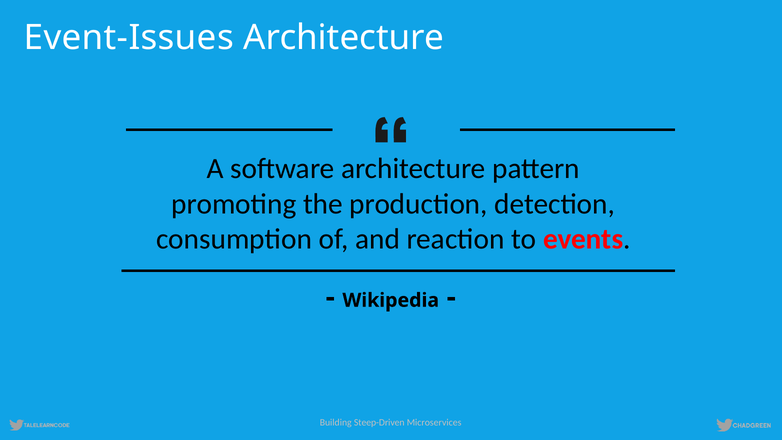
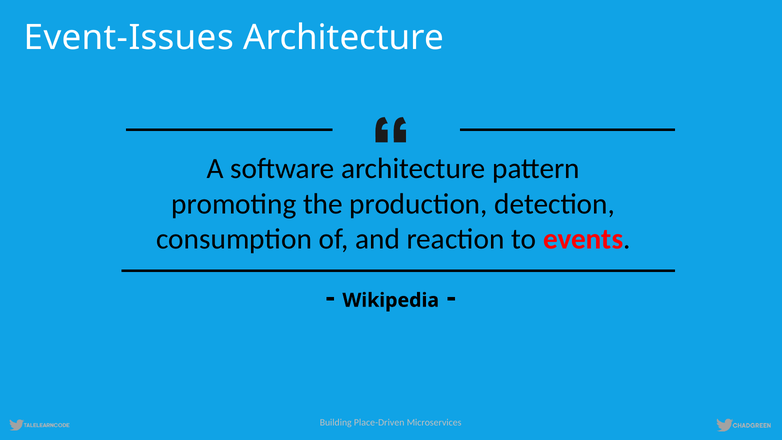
Steep-Driven: Steep-Driven -> Place-Driven (379, 422)
